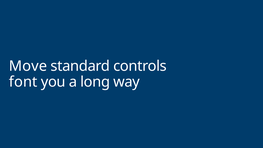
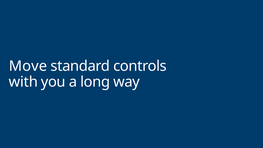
font: font -> with (23, 82)
